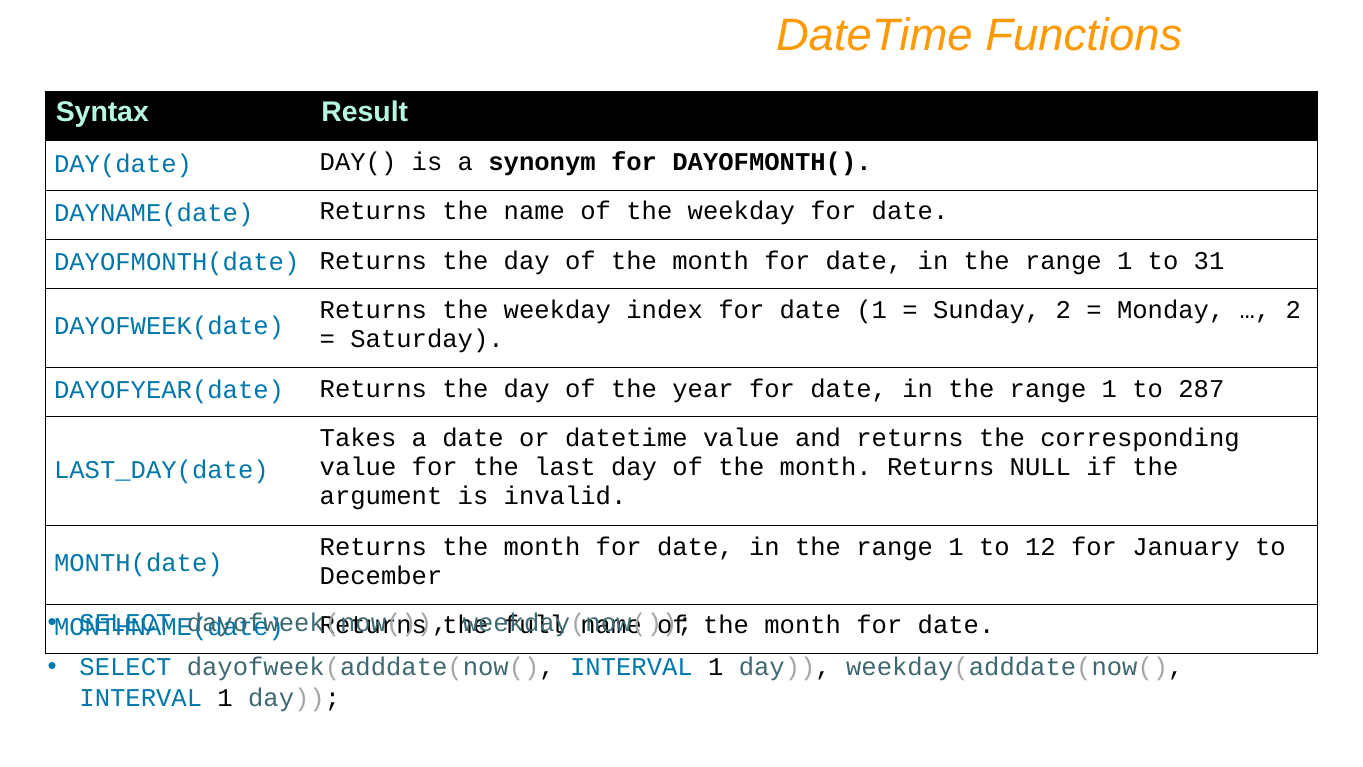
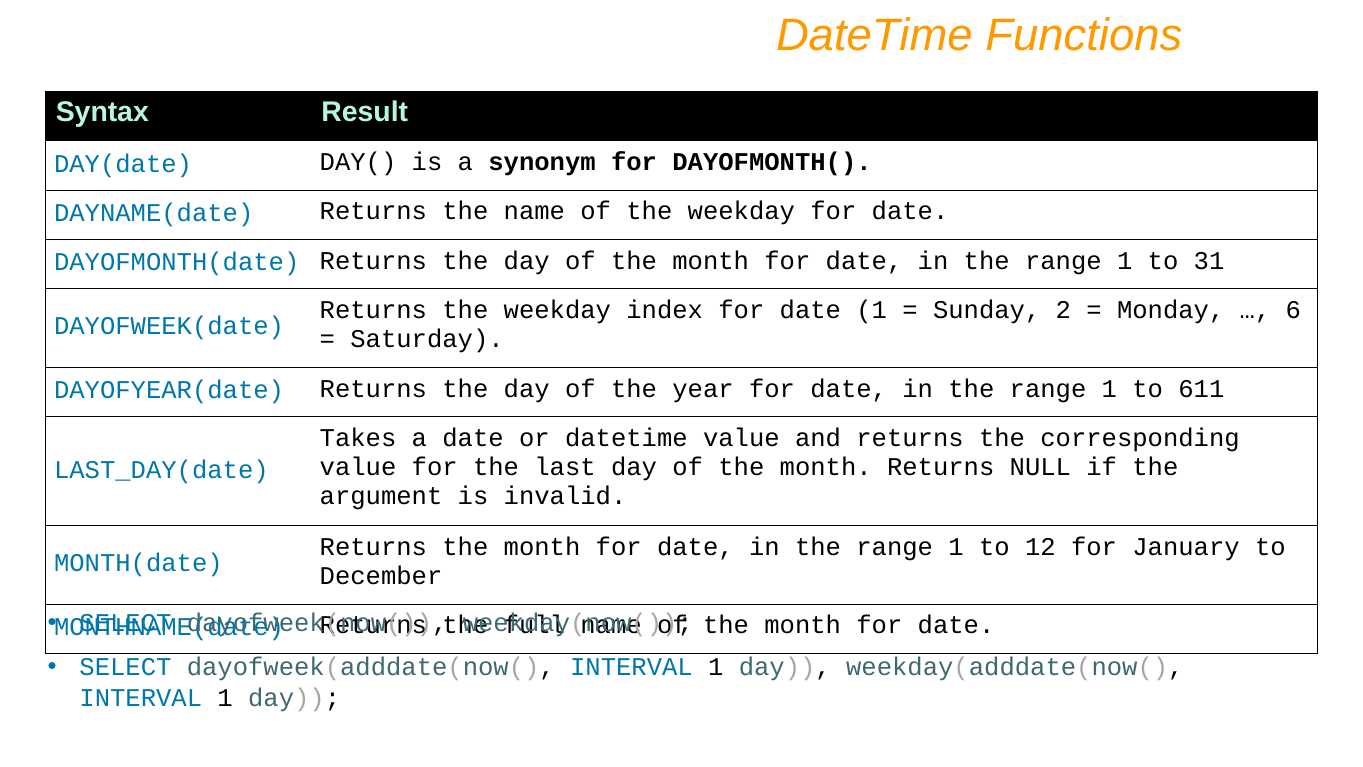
2: 2 -> 6 (1293, 310)
287: 287 -> 611 (1201, 388)
